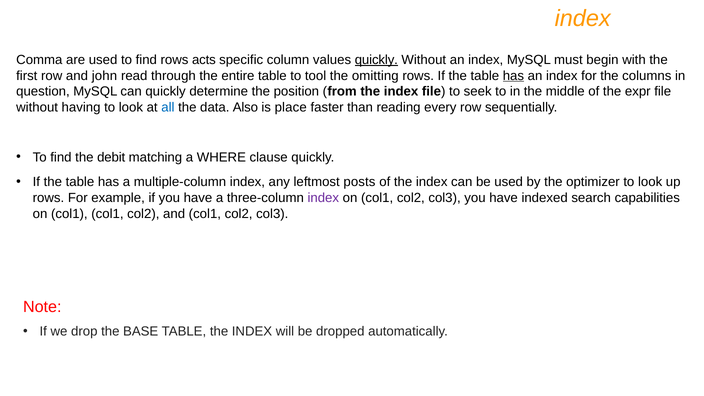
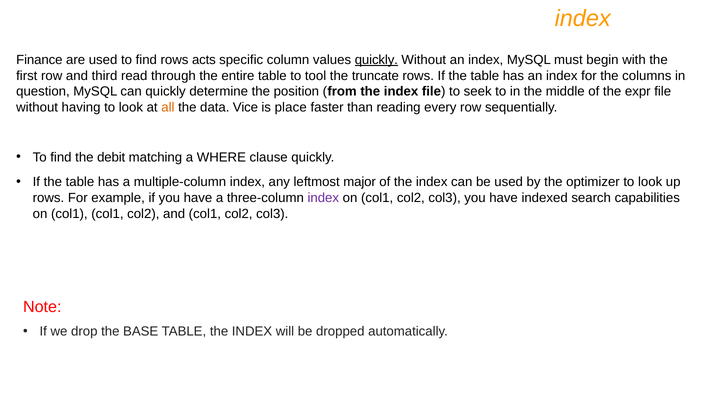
Comma: Comma -> Finance (39, 60)
john: john -> third (104, 76)
omitting: omitting -> truncate (375, 76)
has underline: present -> none (513, 76)
all colour: blue -> orange (168, 107)
Also: Also -> Vice (245, 107)
posts: posts -> major (360, 182)
